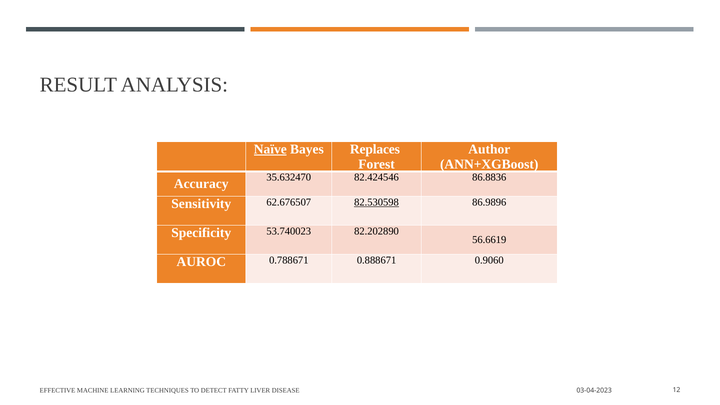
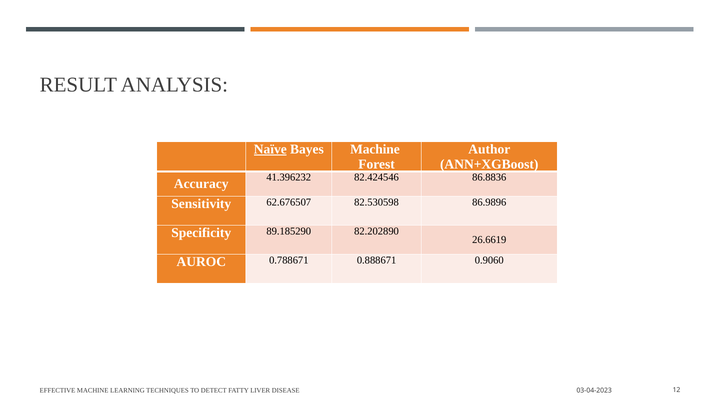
Bayes Replaces: Replaces -> Machine (375, 149)
35.632470: 35.632470 -> 41.396232 (289, 177)
82.530598 underline: present -> none (377, 202)
53.740023: 53.740023 -> 89.185290 (289, 231)
56.6619: 56.6619 -> 26.6619 (489, 240)
